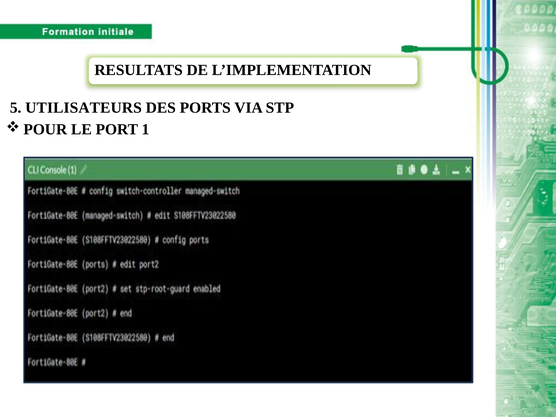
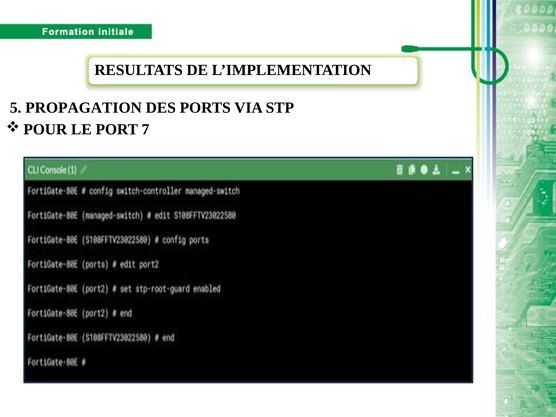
UTILISATEURS: UTILISATEURS -> PROPAGATION (84, 108)
1: 1 -> 7 (145, 129)
